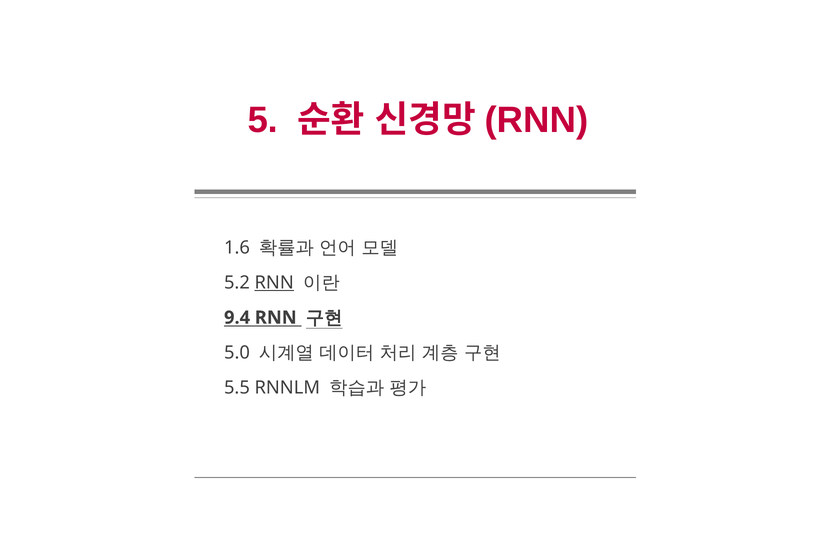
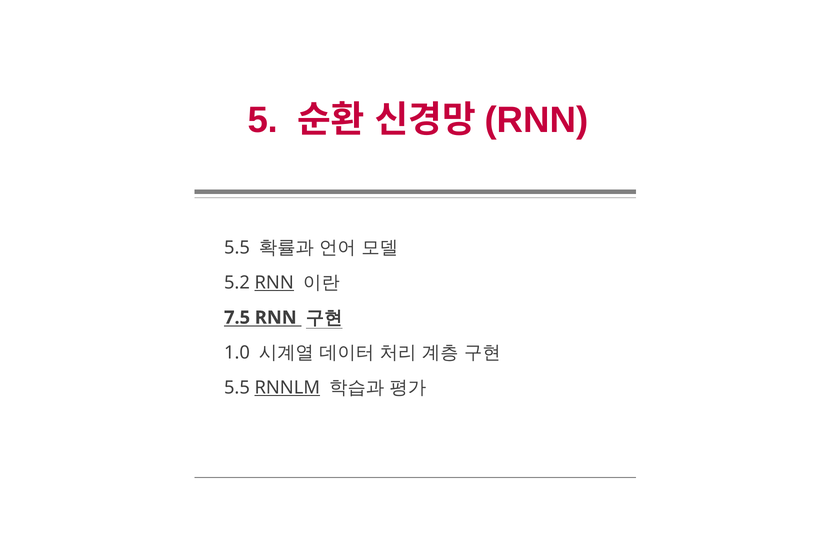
1.6: 1.6 -> 5.5 (237, 247)
9.4: 9.4 -> 7.5 (237, 317)
5.0: 5.0 -> 1.0 (237, 353)
RNNLM underline: none -> present (287, 388)
